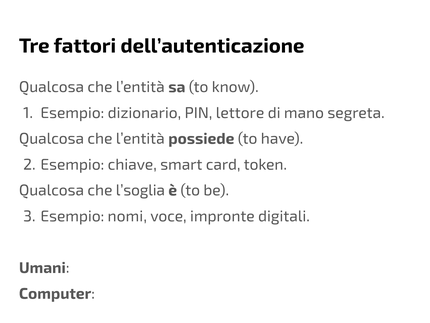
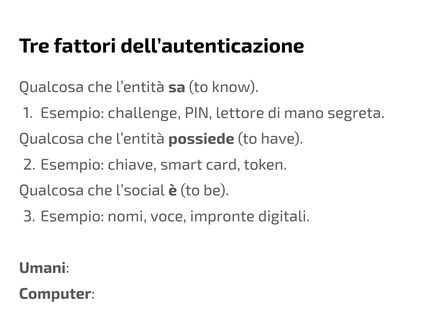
dizionario: dizionario -> challenge (144, 113)
l’soglia: l’soglia -> l’social (140, 190)
